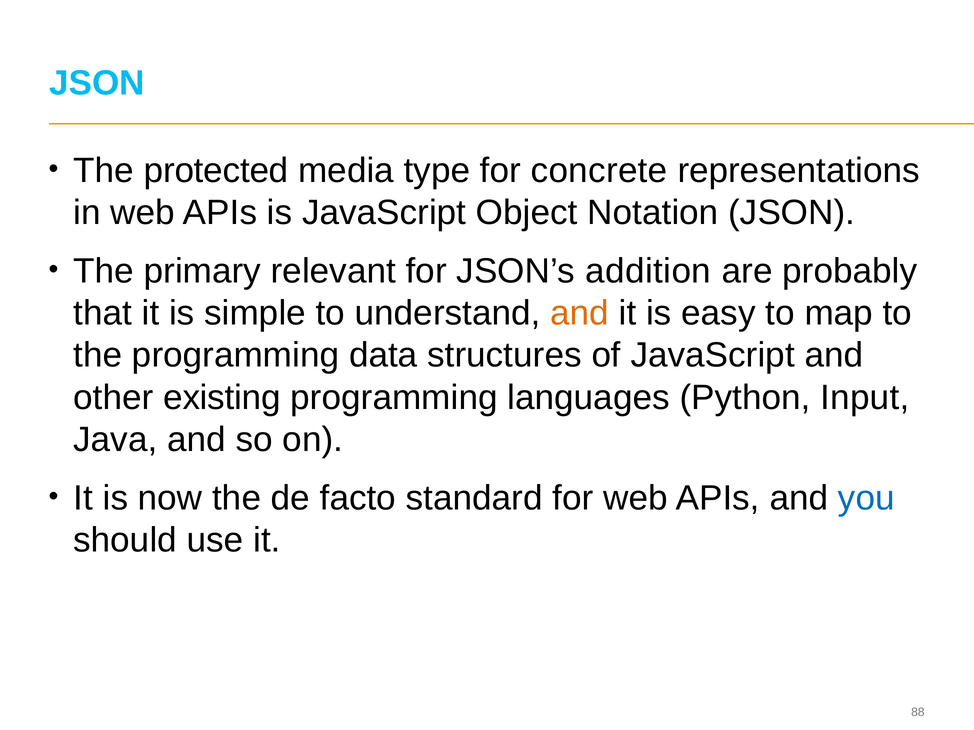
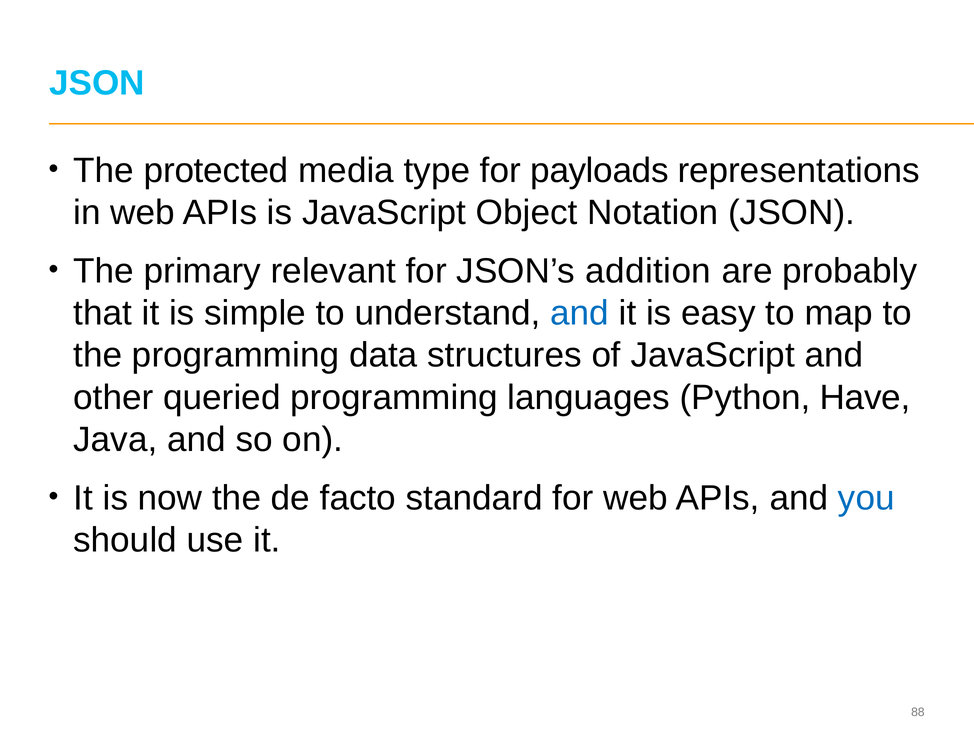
concrete: concrete -> payloads (599, 171)
and colour: orange -> blue (580, 313)
existing: existing -> queried (222, 398)
Input: Input -> Have (865, 398)
